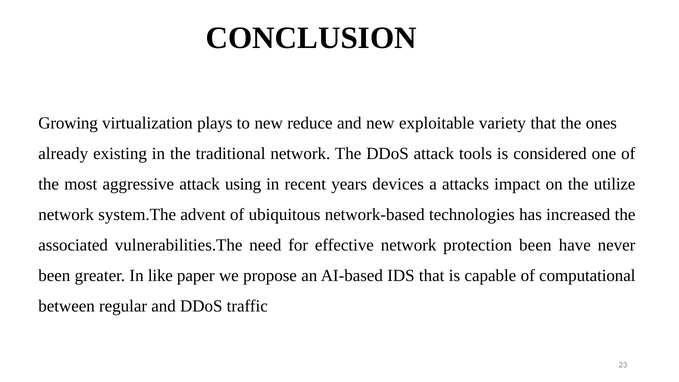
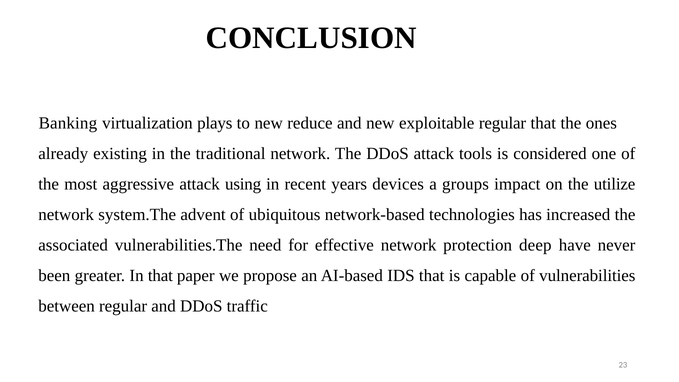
Growing: Growing -> Banking (68, 123)
exploitable variety: variety -> regular (503, 123)
attacks: attacks -> groups (465, 184)
protection been: been -> deep (535, 245)
In like: like -> that (160, 276)
computational: computational -> vulnerabilities (587, 276)
